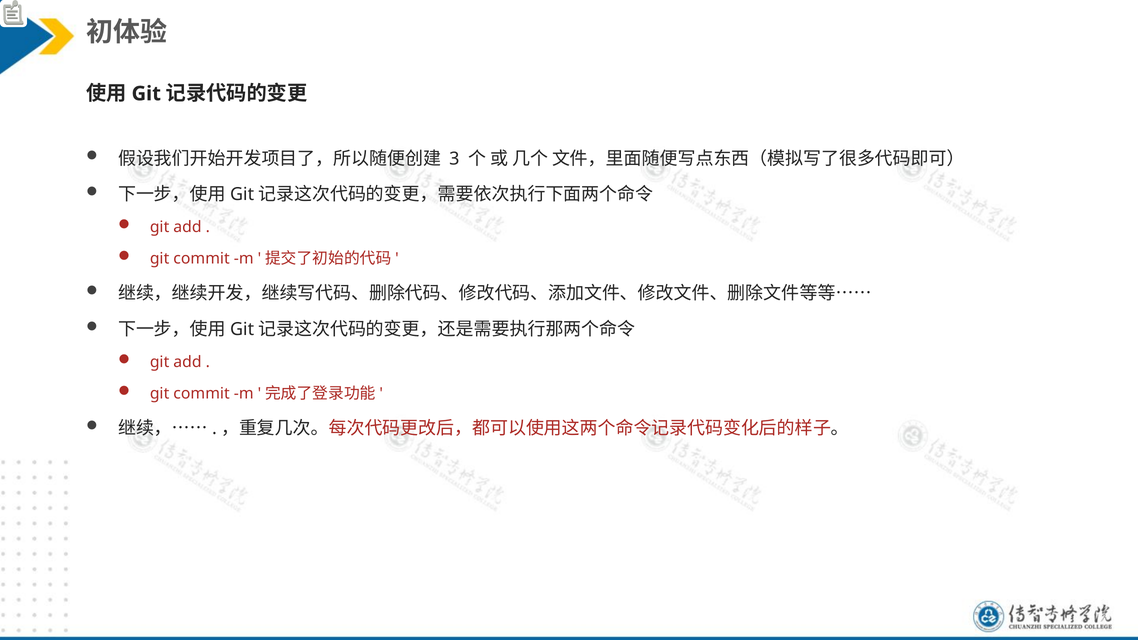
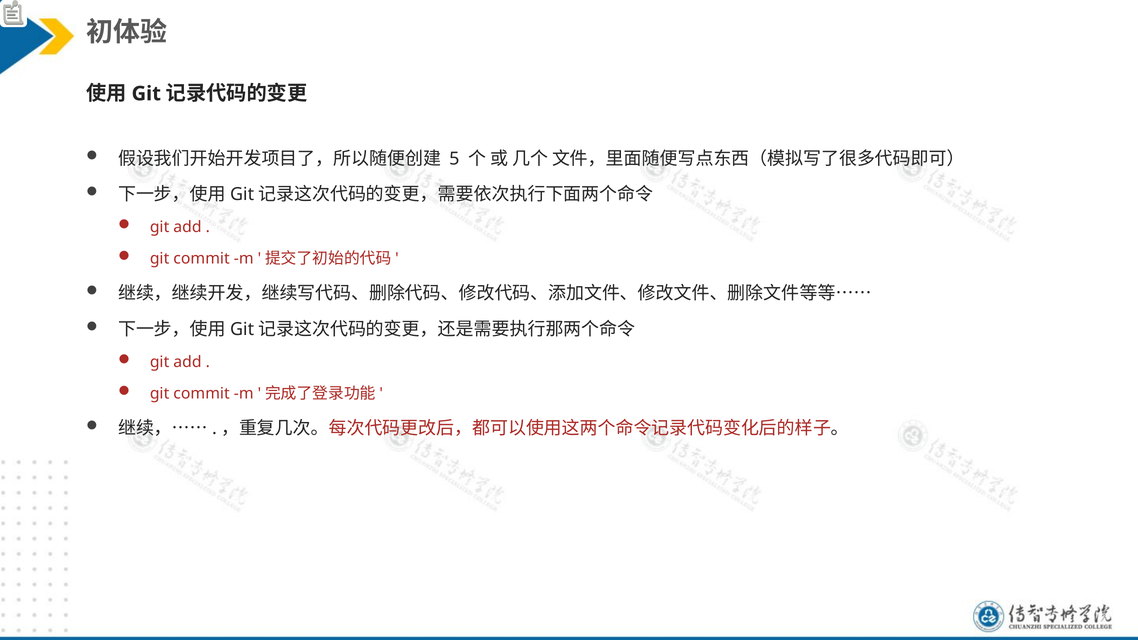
3: 3 -> 5 (454, 159)
